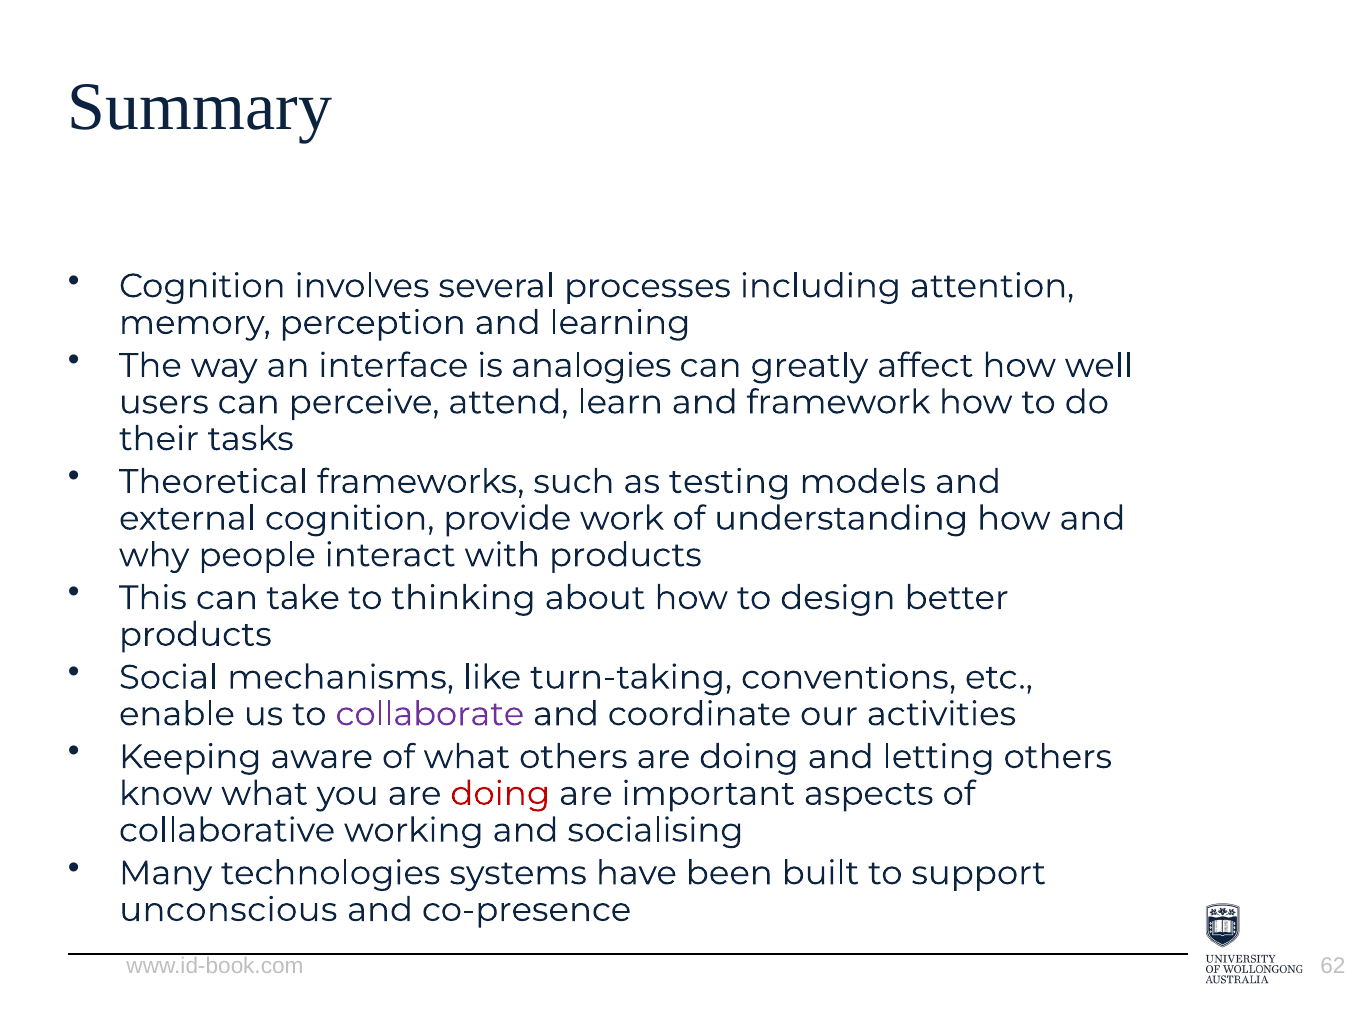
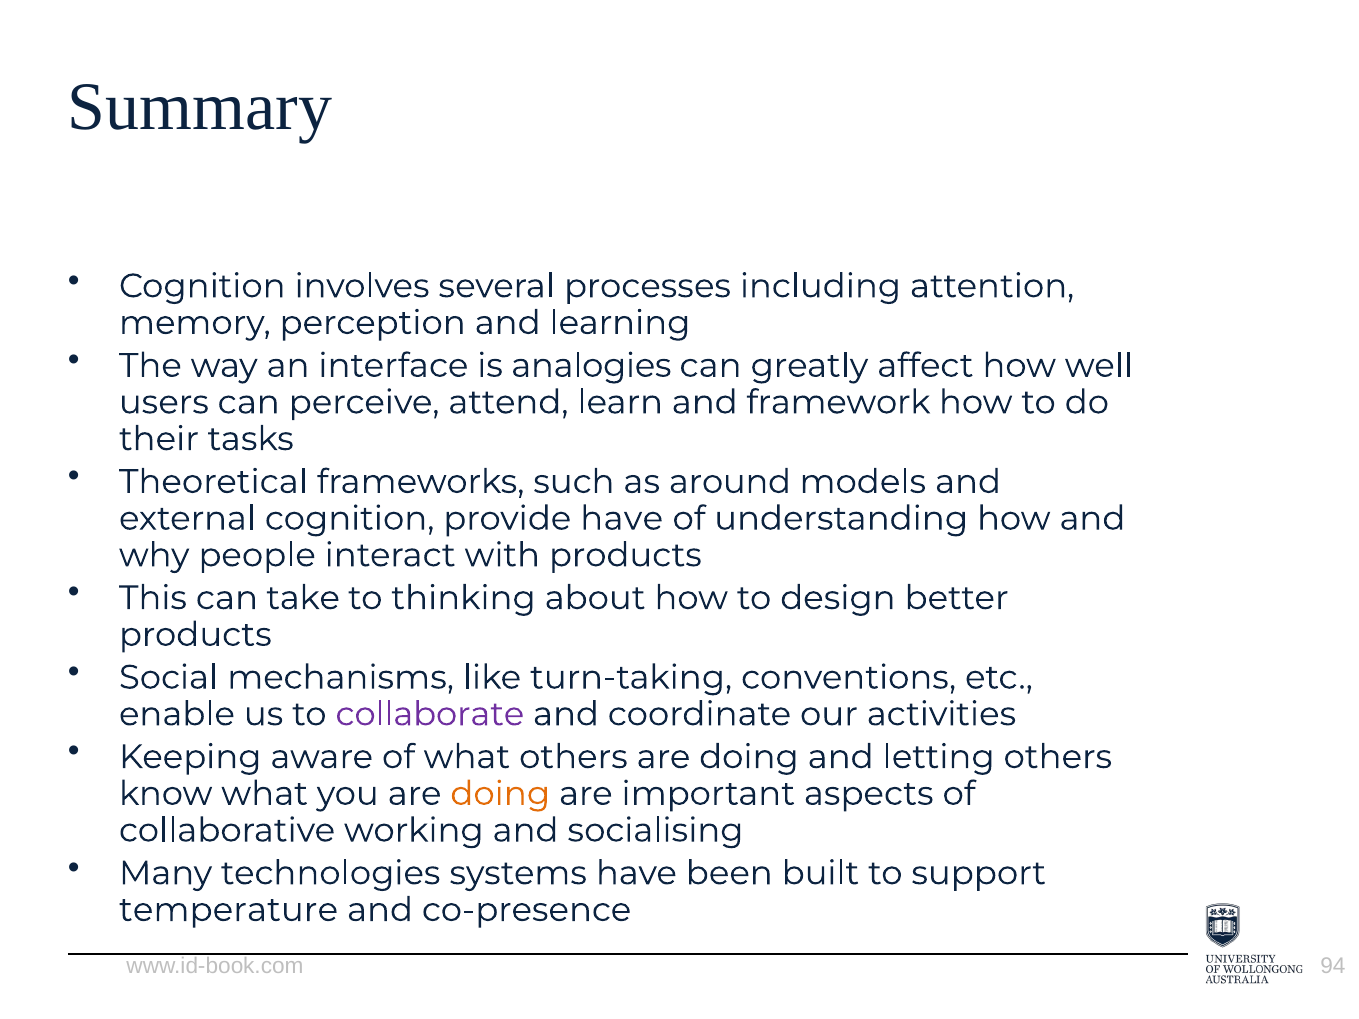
testing: testing -> around (730, 482)
provide work: work -> have (622, 519)
doing colour: red -> orange (500, 794)
unconscious: unconscious -> temperature (229, 910)
62: 62 -> 94 (1333, 967)
